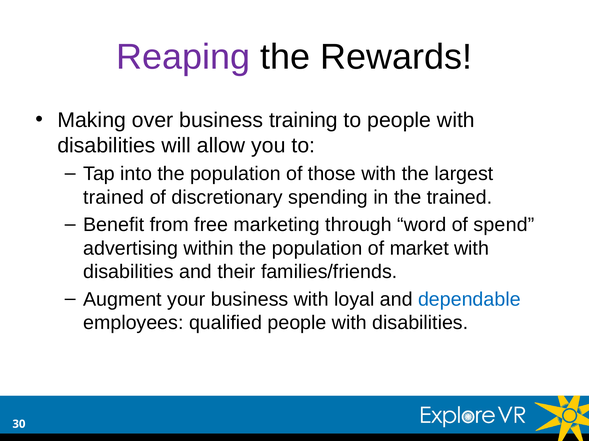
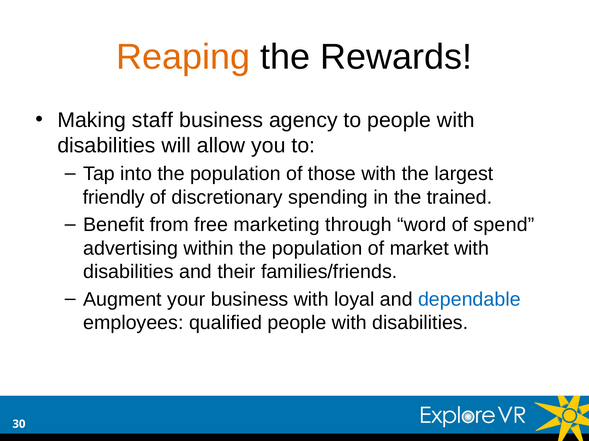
Reaping colour: purple -> orange (183, 57)
over: over -> staff (152, 120)
training: training -> agency (303, 120)
trained: trained -> friendly (114, 198)
